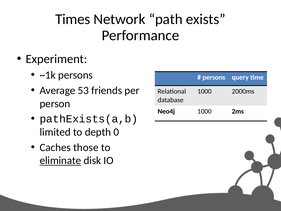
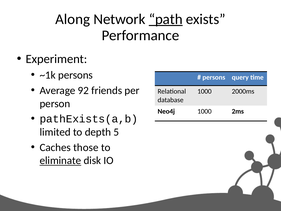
Times: Times -> Along (73, 19)
path underline: none -> present (166, 19)
53: 53 -> 92 (83, 90)
0: 0 -> 5 (116, 132)
